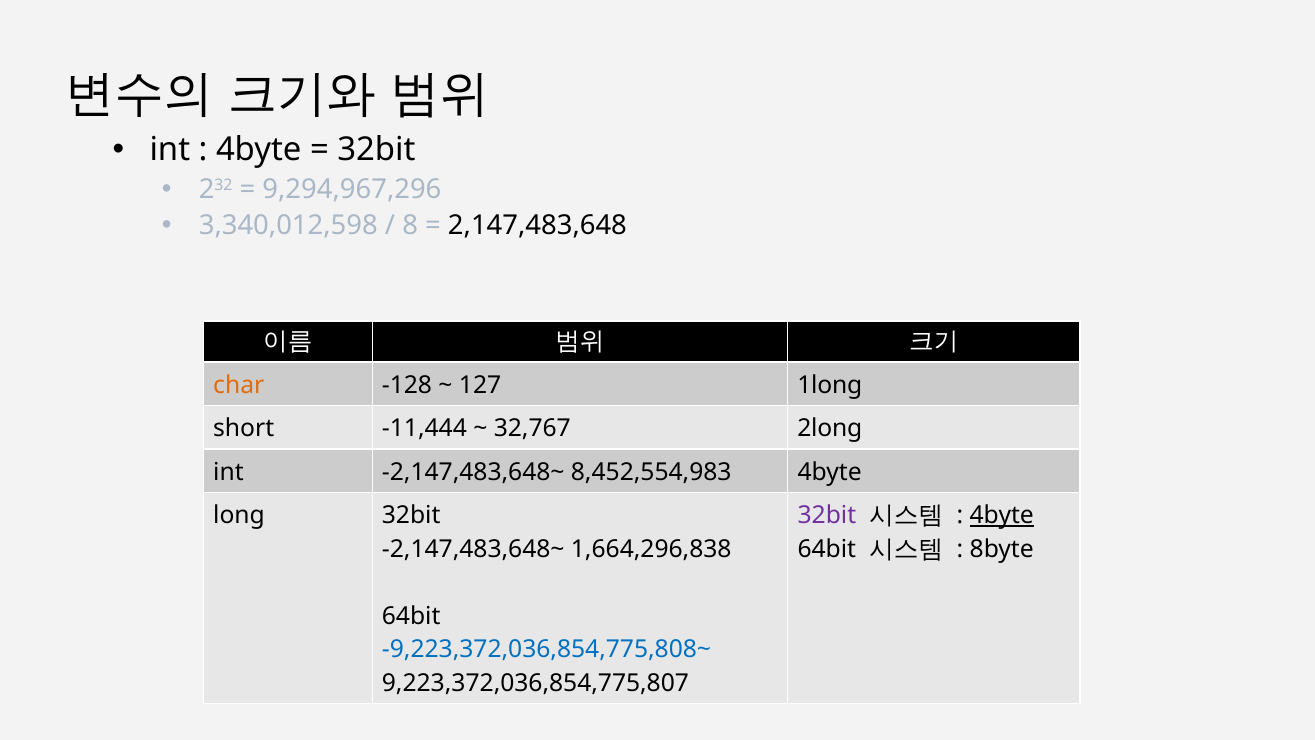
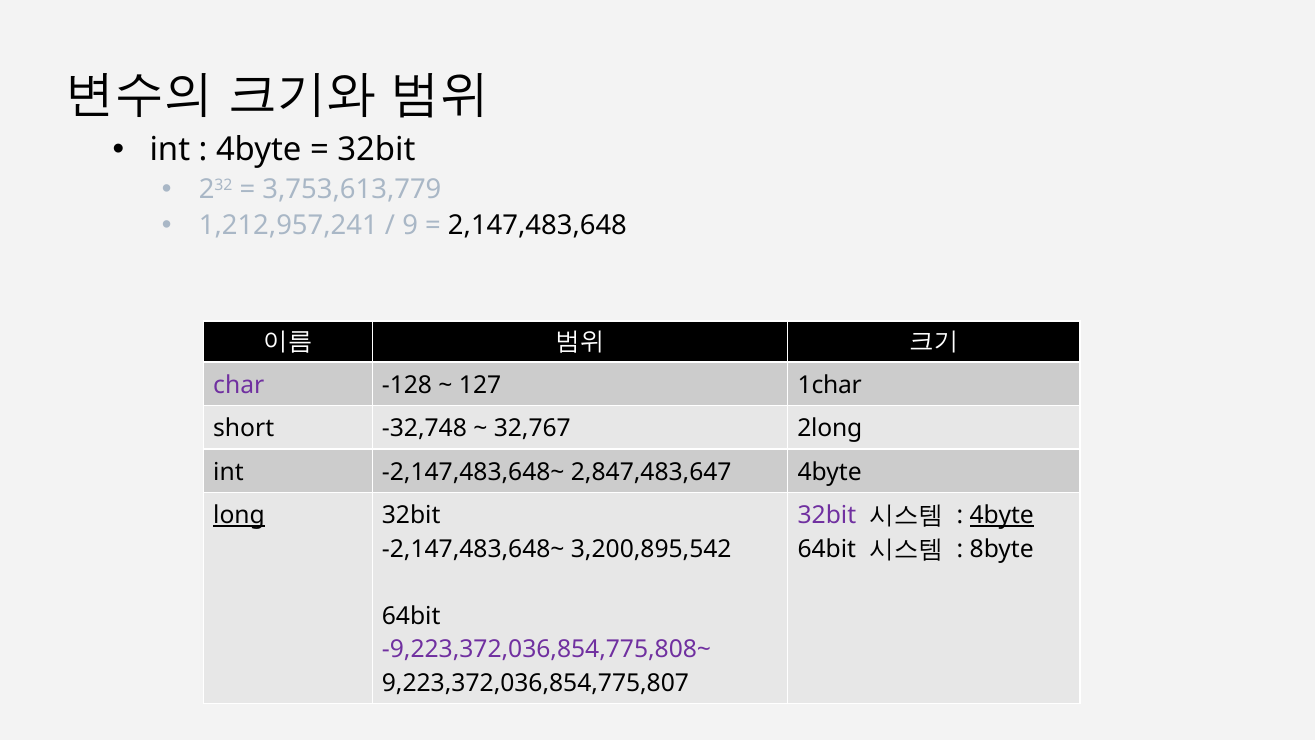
9,294,967,296: 9,294,967,296 -> 3,753,613,779 (352, 189)
3,340,012,598: 3,340,012,598 -> 1,212,957,241 (288, 226)
8: 8 -> 9 (410, 226)
char colour: orange -> purple (239, 385)
1long: 1long -> 1char (830, 385)
-11,444: -11,444 -> -32,748 (424, 428)
8,452,554,983: 8,452,554,983 -> 2,847,483,647 (651, 472)
long underline: none -> present (239, 515)
1,664,296,838: 1,664,296,838 -> 3,200,895,542 (651, 549)
-9,223,372,036,854,775,808~ colour: blue -> purple (547, 649)
